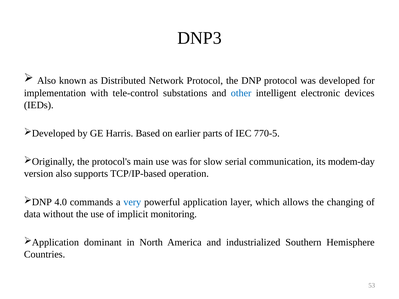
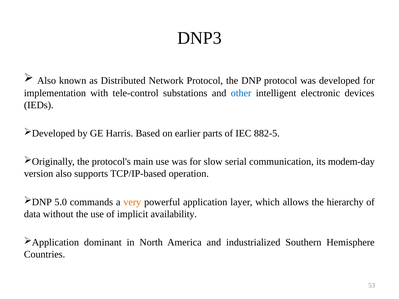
770-5: 770-5 -> 882-5 (267, 133)
4.0: 4.0 -> 5.0 (61, 202)
very colour: blue -> orange (132, 202)
changing: changing -> hierarchy (345, 202)
monitoring: monitoring -> availability (174, 214)
